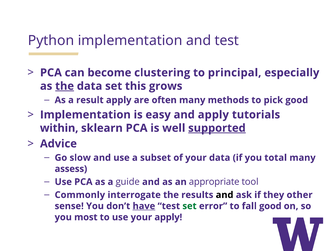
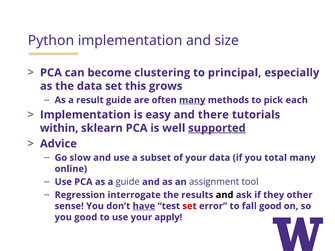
and test: test -> size (227, 41)
the underline: present -> none (65, 86)
result apply: apply -> guide (119, 100)
many underline: none -> present (192, 100)
pick good: good -> each (297, 100)
and apply: apply -> there (213, 115)
assess: assess -> online (71, 169)
appropriate: appropriate -> assignment (214, 182)
Commonly: Commonly -> Regression (80, 195)
set colour: green -> red (190, 206)
you most: most -> good (86, 217)
